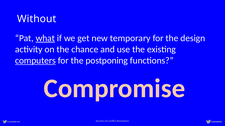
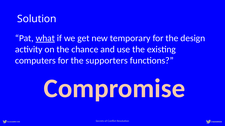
Without: Without -> Solution (37, 19)
computers underline: present -> none (35, 61)
postponing: postponing -> supporters (107, 61)
